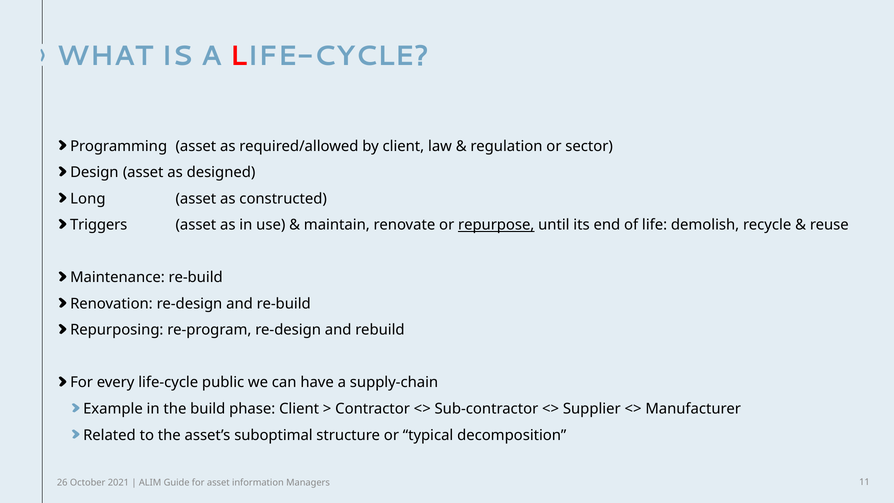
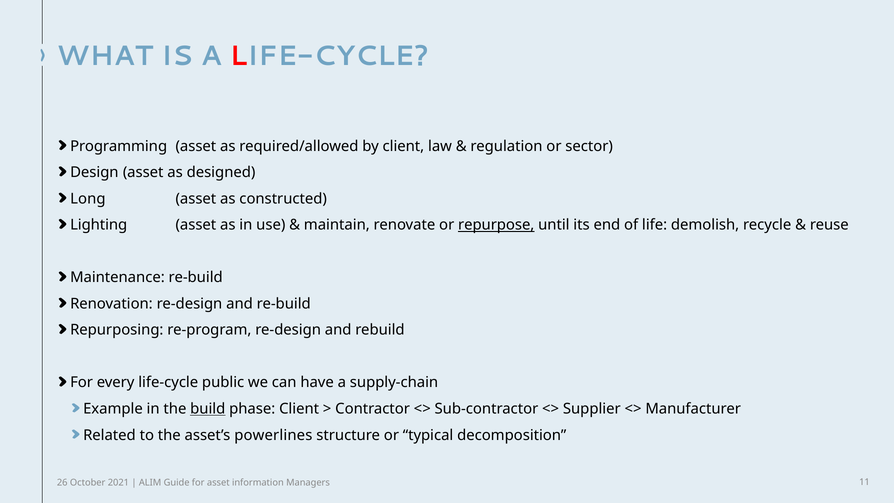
Triggers: Triggers -> Lighting (99, 225)
build underline: none -> present (208, 409)
suboptimal: suboptimal -> powerlines (273, 435)
